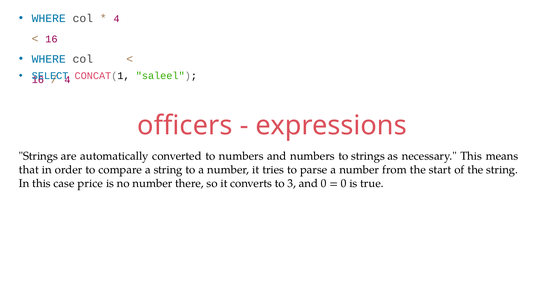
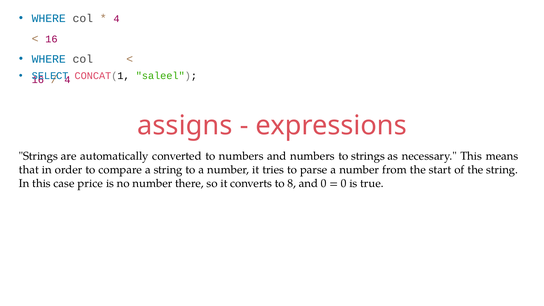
officers: officers -> assigns (185, 126)
3: 3 -> 8 (292, 183)
